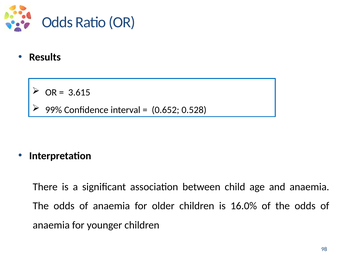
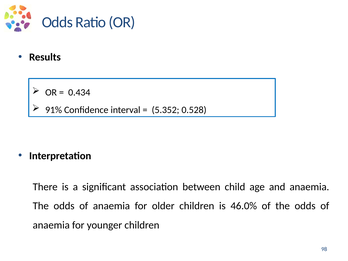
3.615: 3.615 -> 0.434 (79, 92)
99%: 99% -> 91% (54, 110)
0.652: 0.652 -> 5.352 (166, 110)
16.0%: 16.0% -> 46.0% (244, 206)
